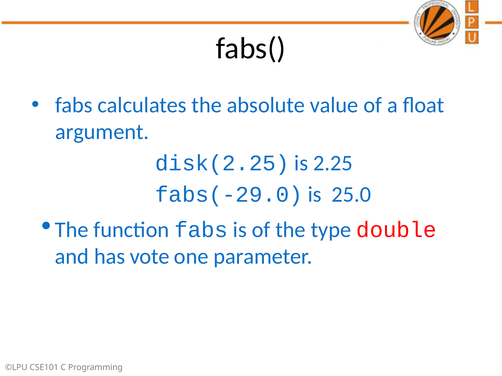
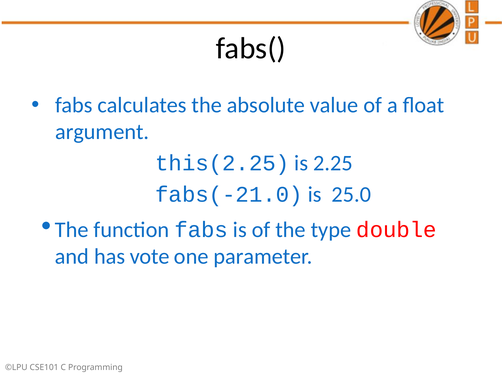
disk(2.25: disk(2.25 -> this(2.25 (222, 163)
fabs(-29.0: fabs(-29.0 -> fabs(-21.0 (229, 195)
